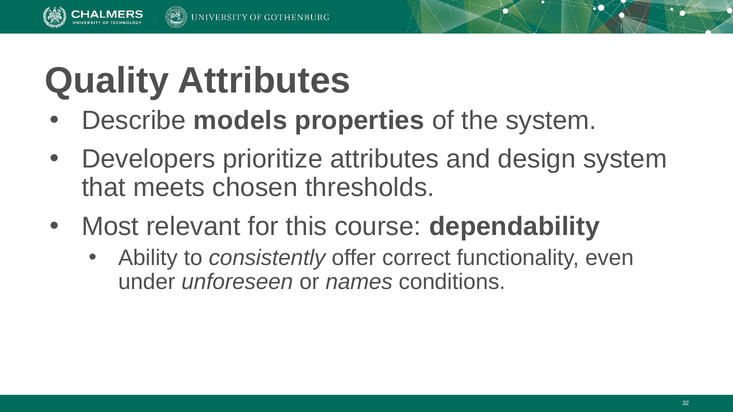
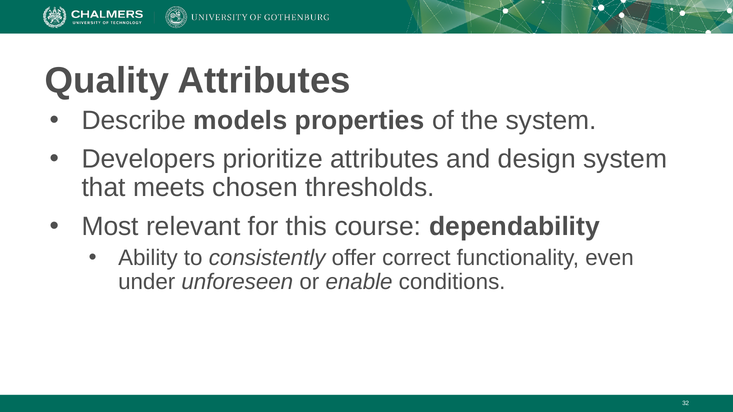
names: names -> enable (359, 282)
